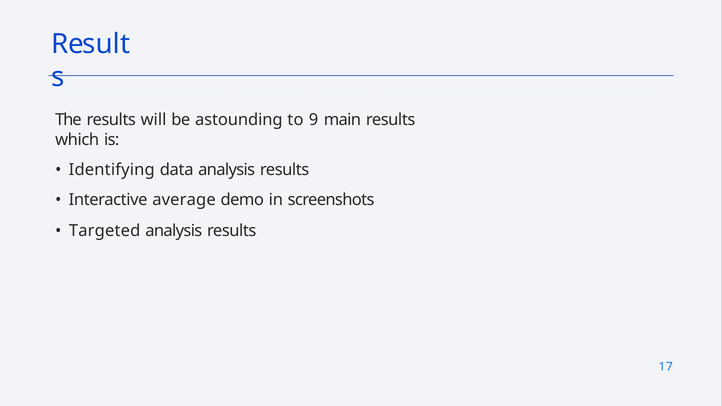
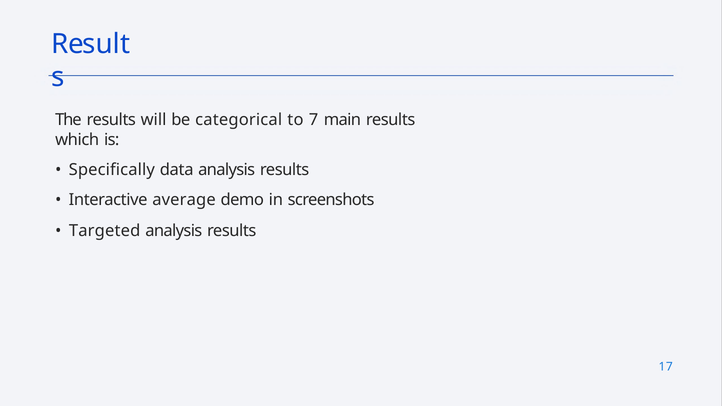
astounding: astounding -> categorical (239, 120)
9: 9 -> 7 (314, 120)
Identifying: Identifying -> Specifically (112, 170)
